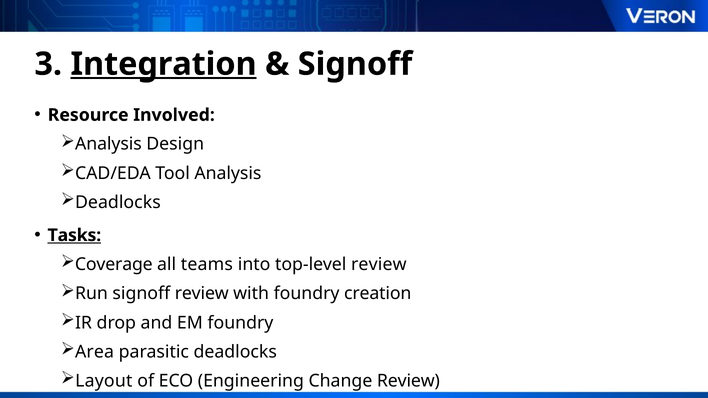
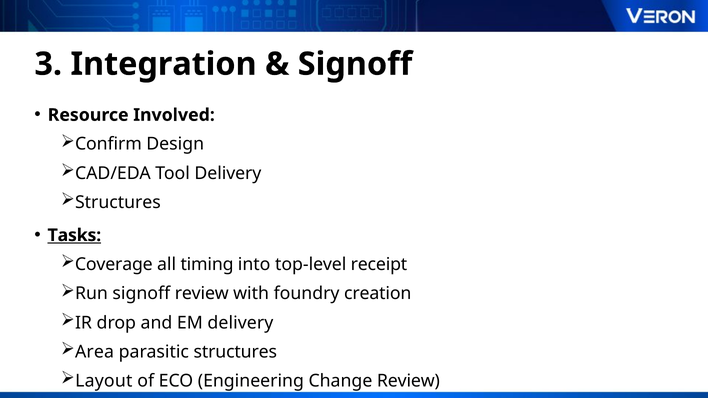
Integration underline: present -> none (164, 64)
Analysis: Analysis -> Confirm (108, 144)
Tool Analysis: Analysis -> Delivery (228, 173)
Deadlocks: Deadlocks -> Structures (118, 203)
teams: teams -> timing (207, 265)
top-level review: review -> receipt (379, 265)
EM foundry: foundry -> delivery (240, 323)
parasitic deadlocks: deadlocks -> structures (235, 352)
